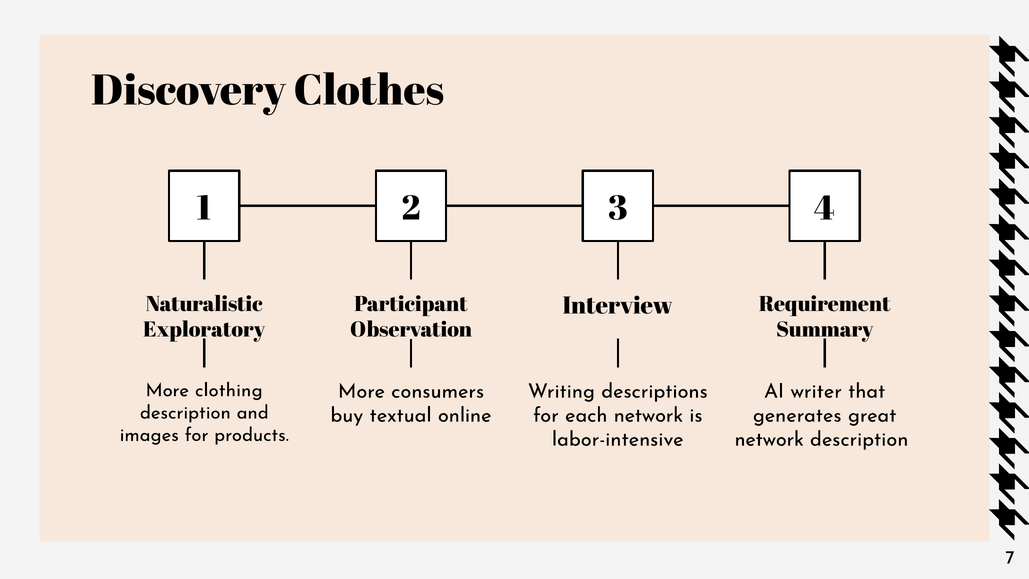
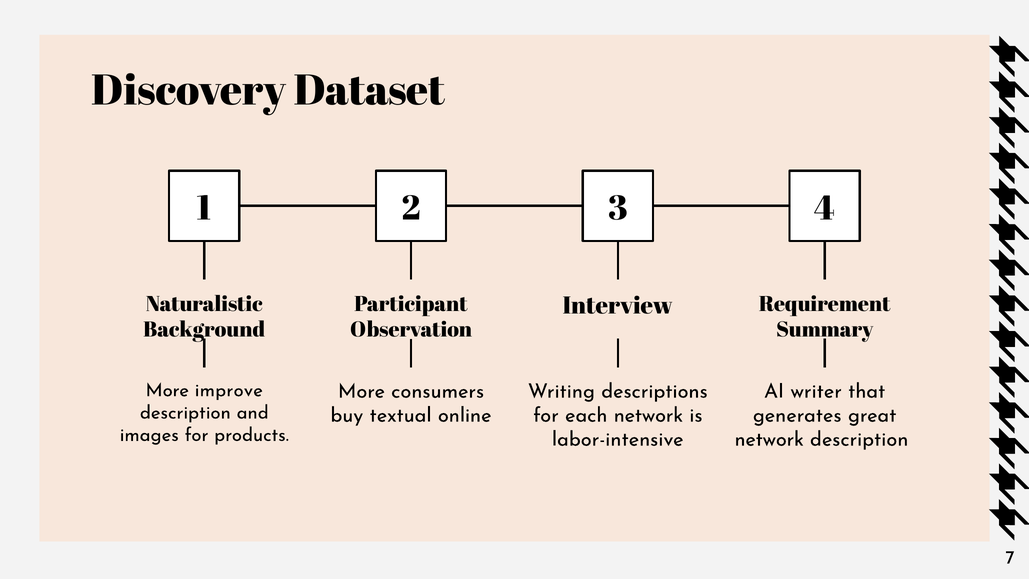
Clothes: Clothes -> Dataset (369, 90)
Exploratory: Exploratory -> Background (204, 330)
clothing: clothing -> improve (229, 390)
